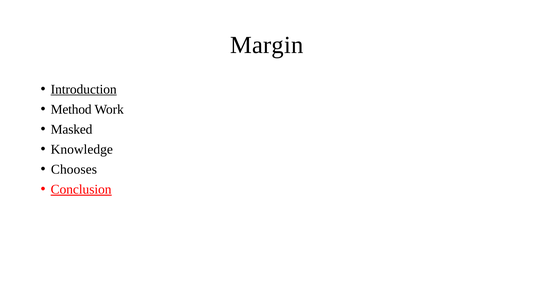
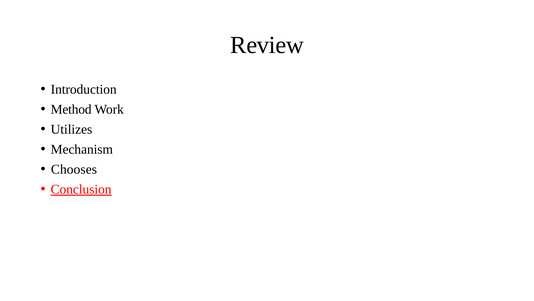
Margin: Margin -> Review (267, 45)
Introduction underline: present -> none (84, 89)
Masked: Masked -> Utilizes (71, 129)
Knowledge: Knowledge -> Mechanism (82, 149)
